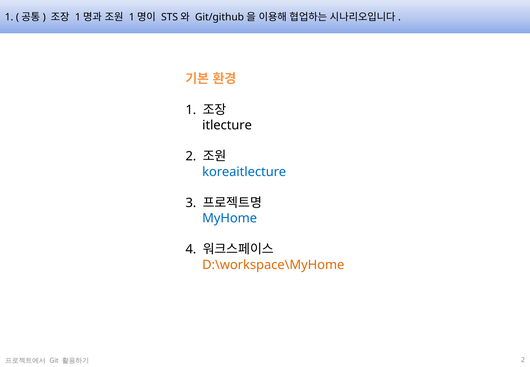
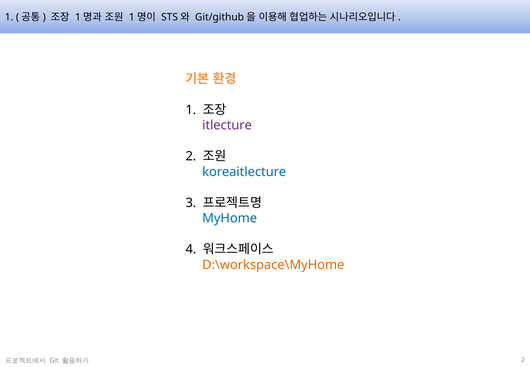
itlecture colour: black -> purple (227, 125)
